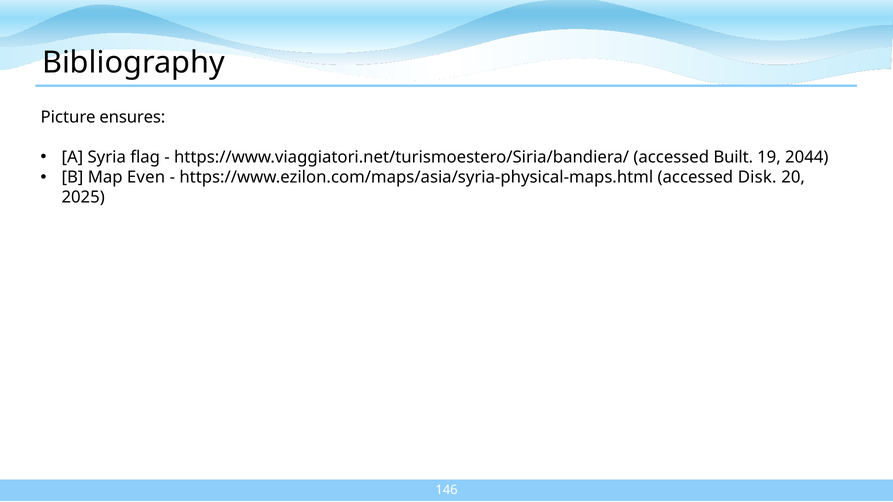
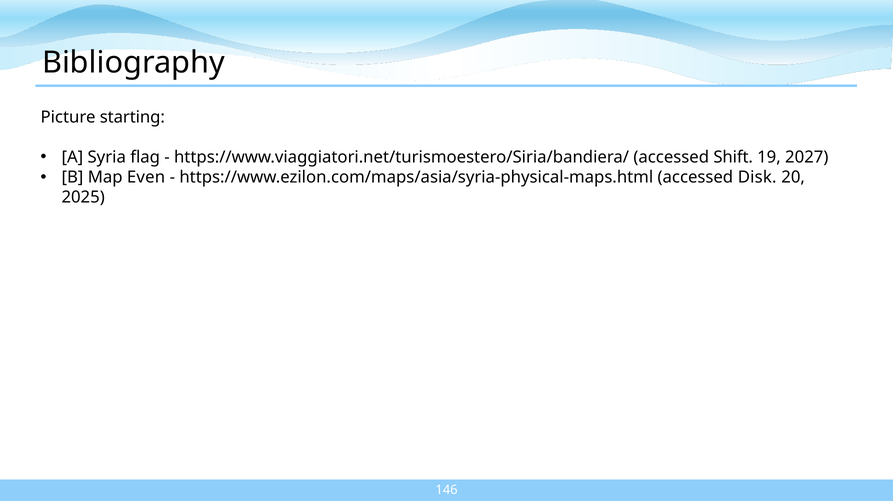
ensures: ensures -> starting (132, 117)
Built: Built -> Shift (733, 157)
2044: 2044 -> 2027 (807, 157)
